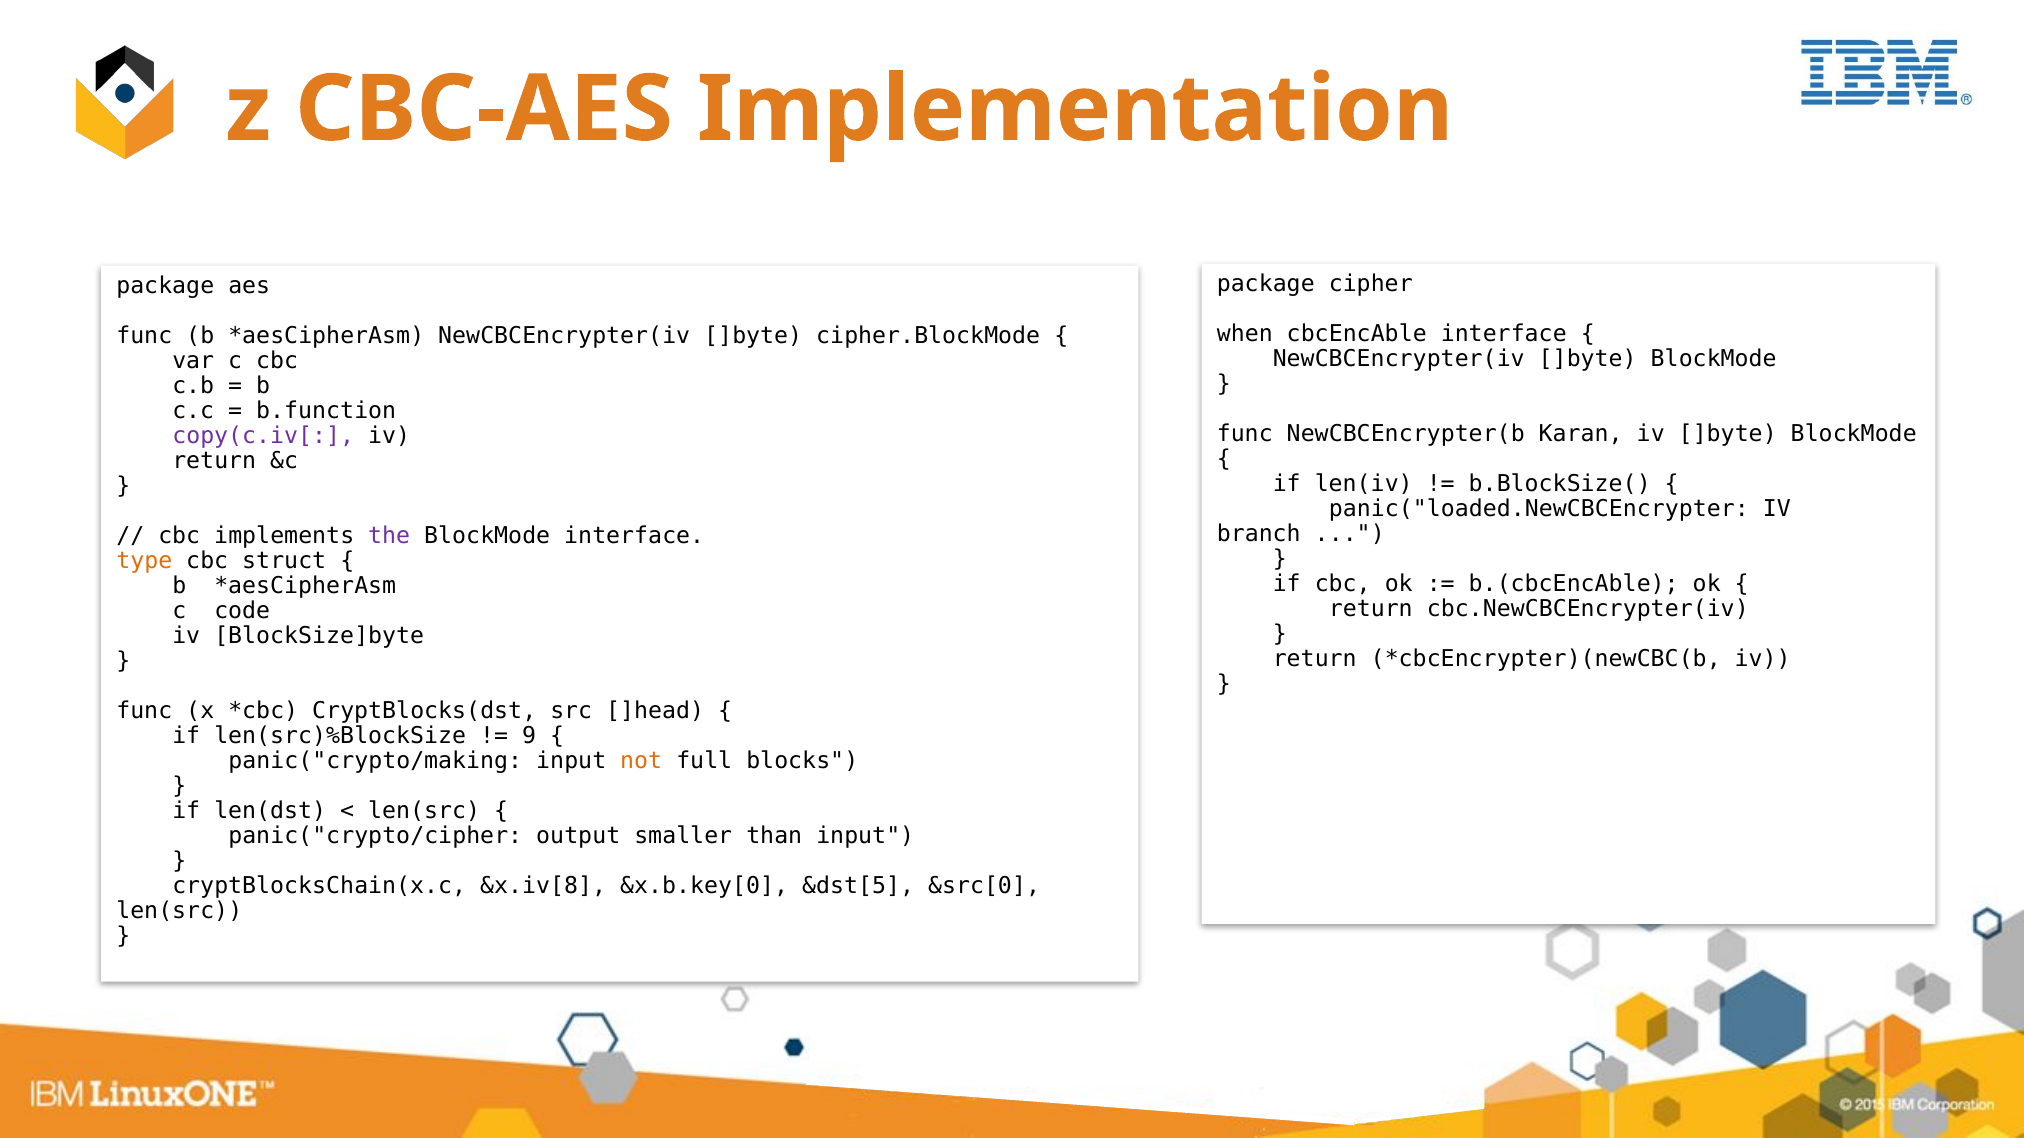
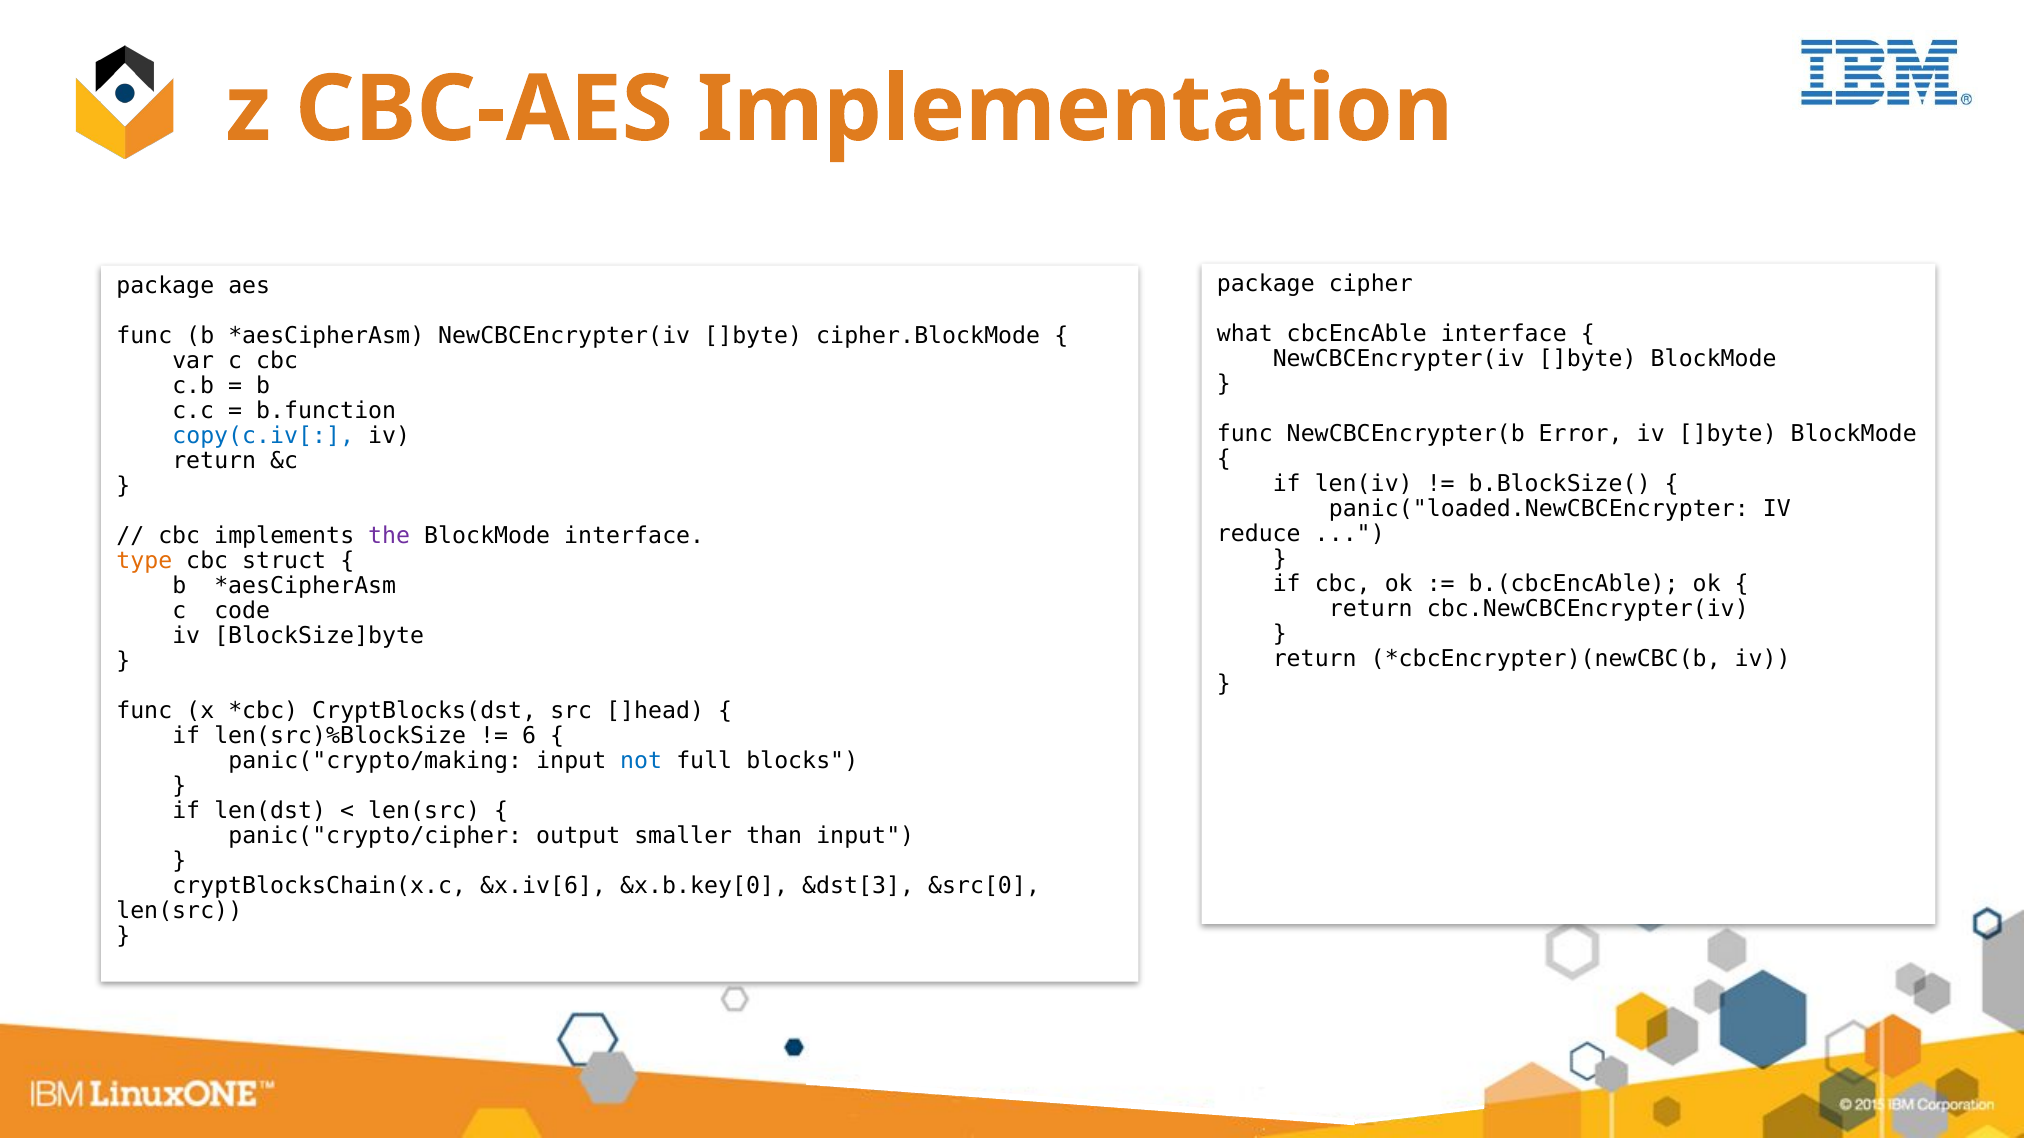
when: when -> what (1245, 334)
Karan: Karan -> Error (1581, 434)
copy(c.iv[ colour: purple -> blue (263, 436)
branch: branch -> reduce (1259, 534)
9: 9 -> 6 (529, 736)
not colour: orange -> blue (641, 761)
&x.iv[8: &x.iv[8 -> &x.iv[6 (543, 887)
&dst[5: &dst[5 -> &dst[3 (858, 887)
